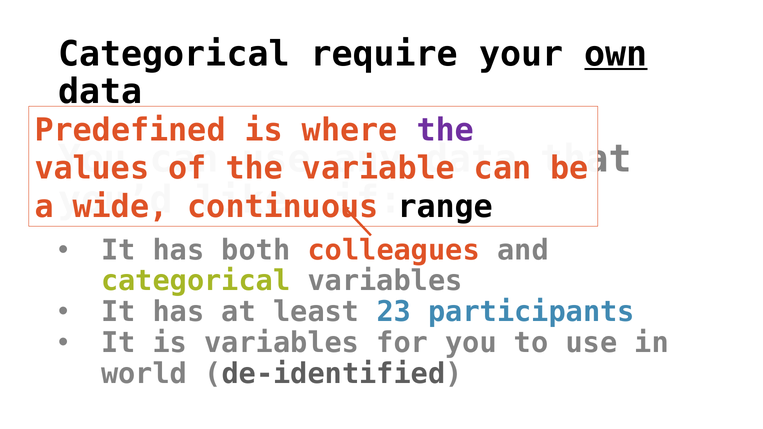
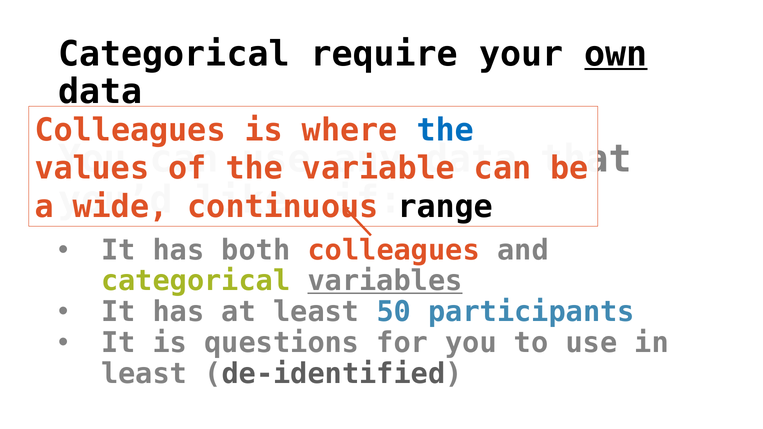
Predefined: Predefined -> Colleagues (130, 130)
the colour: purple -> blue (445, 130)
variables underline: none -> present (385, 281)
23: 23 -> 50 (394, 312)
is variables: variables -> questions (282, 343)
world: world -> least (144, 374)
